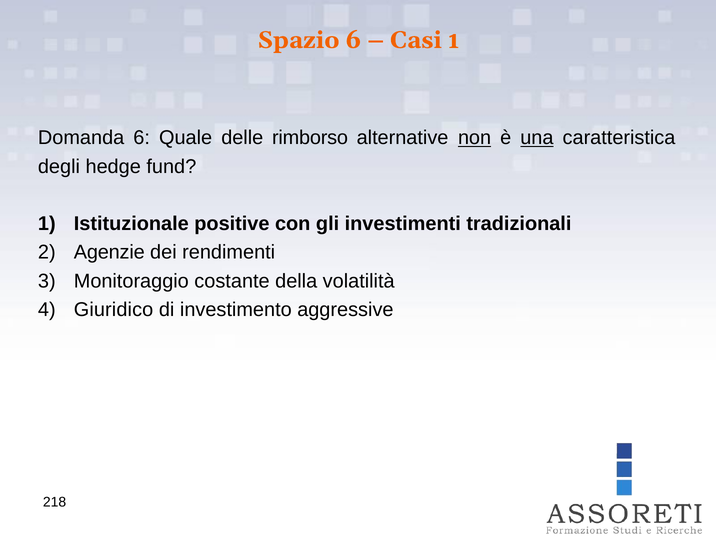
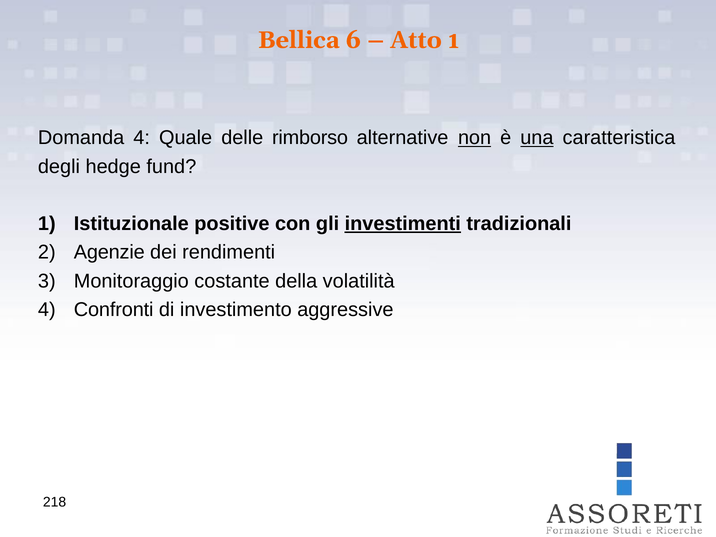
Spazio: Spazio -> Bellica (299, 40)
Casi: Casi -> Atto (416, 40)
Domanda 6: 6 -> 4 (142, 138)
investimenti underline: none -> present (403, 224)
Giuridico: Giuridico -> Confronti (114, 310)
